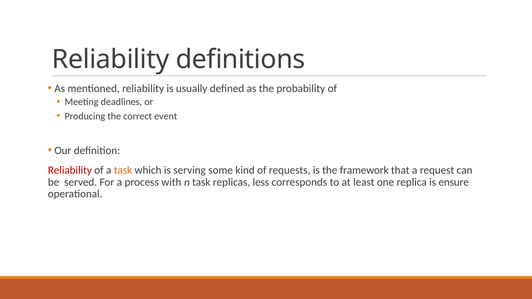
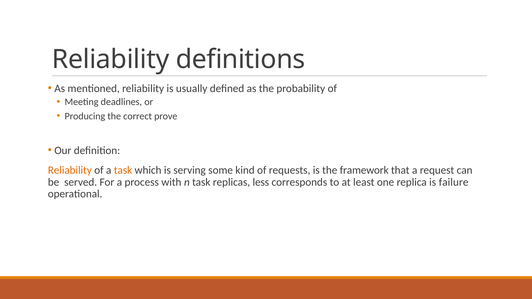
event: event -> prove (166, 116)
Reliability colour: red -> orange (70, 170)
ensure: ensure -> failure (454, 182)
